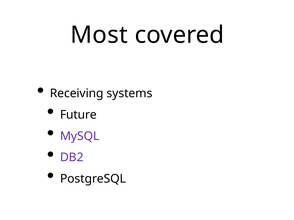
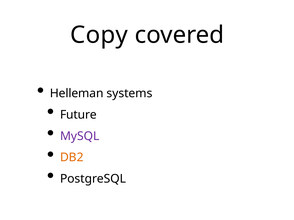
Most: Most -> Copy (99, 35)
Receiving: Receiving -> Helleman (77, 94)
DB2 colour: purple -> orange (72, 158)
